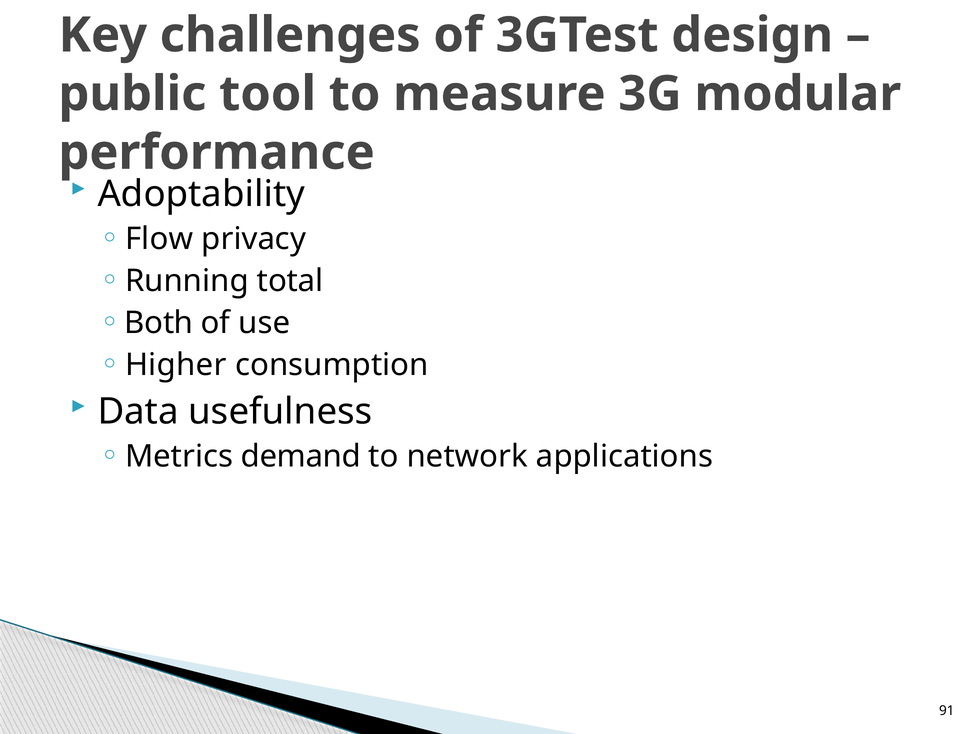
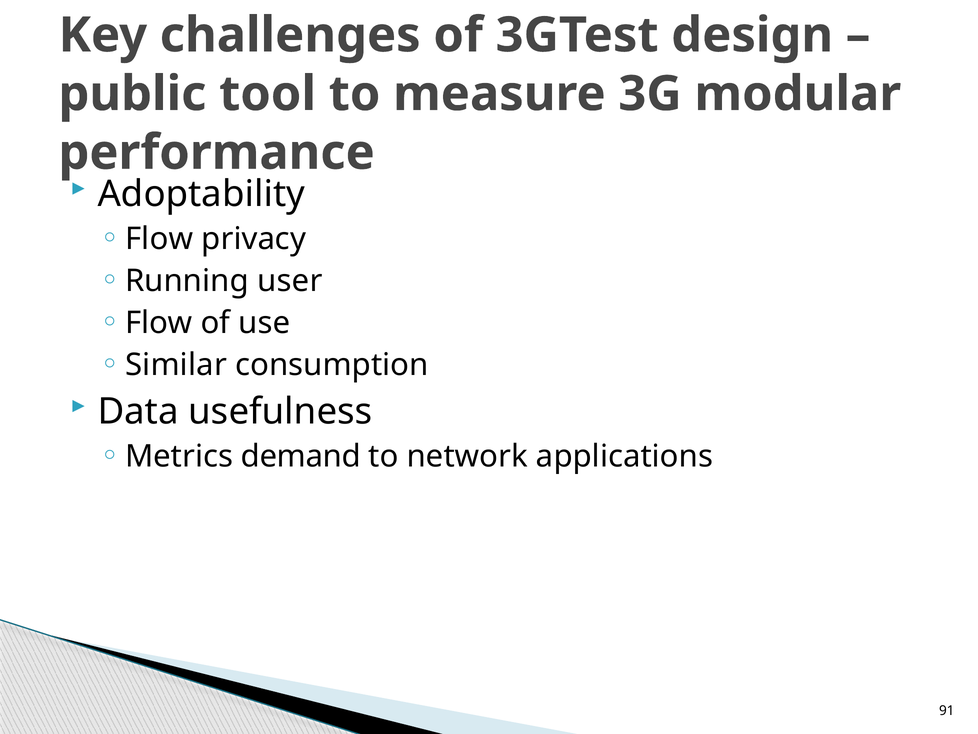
total: total -> user (290, 281)
Both: Both -> Flow (159, 323)
Higher: Higher -> Similar (176, 365)
